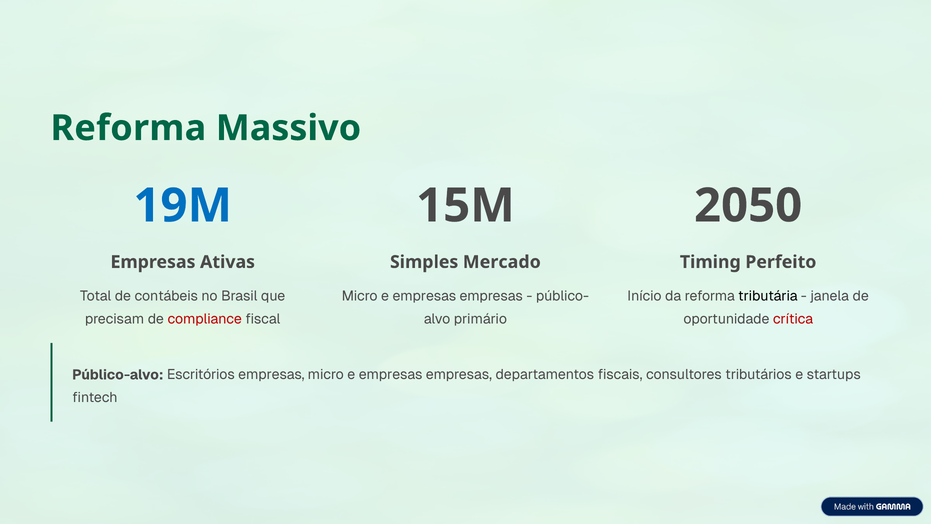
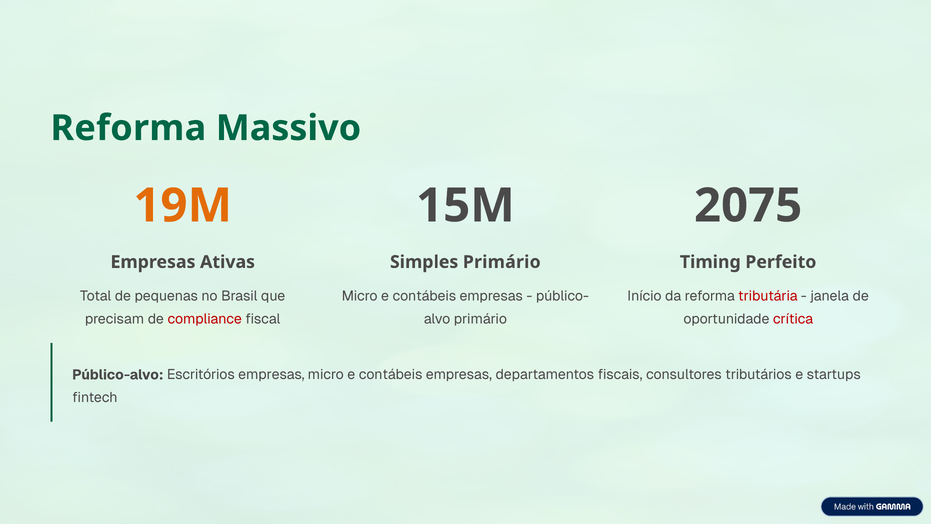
19M colour: blue -> orange (183, 206)
2050: 2050 -> 2075 (748, 206)
Simples Mercado: Mercado -> Primário (502, 262)
contábeis: contábeis -> pequenas (166, 296)
empresas: empresas -> contábeis (424, 296)
tributária colour: black -> red (768, 296)
empresas: empresas -> contábeis (391, 374)
